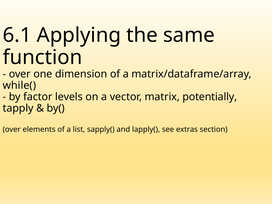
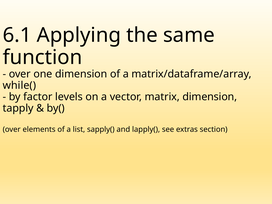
matrix potentially: potentially -> dimension (210, 97)
